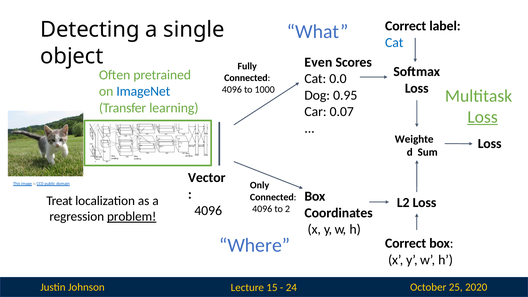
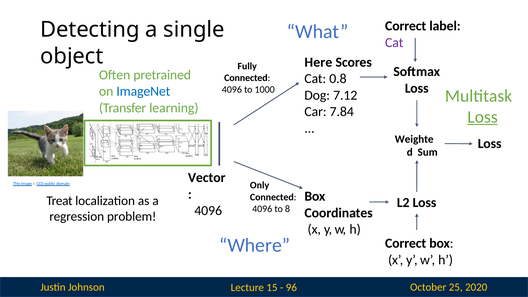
Cat colour: blue -> purple (394, 43)
Even: Even -> Here (318, 62)
0.0: 0.0 -> 0.8 (338, 79)
0.95: 0.95 -> 7.12 (345, 95)
0.07: 0.07 -> 7.84 (342, 112)
2: 2 -> 8 (287, 209)
problem underline: present -> none (132, 216)
24: 24 -> 96 (291, 287)
